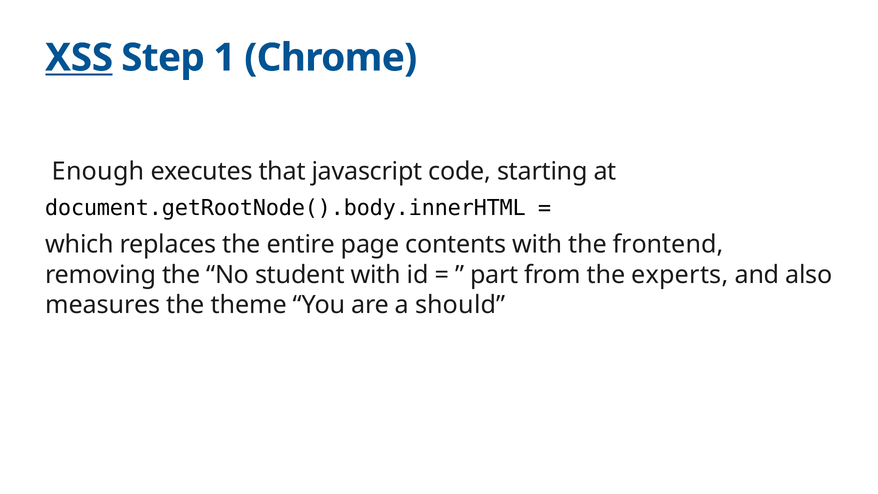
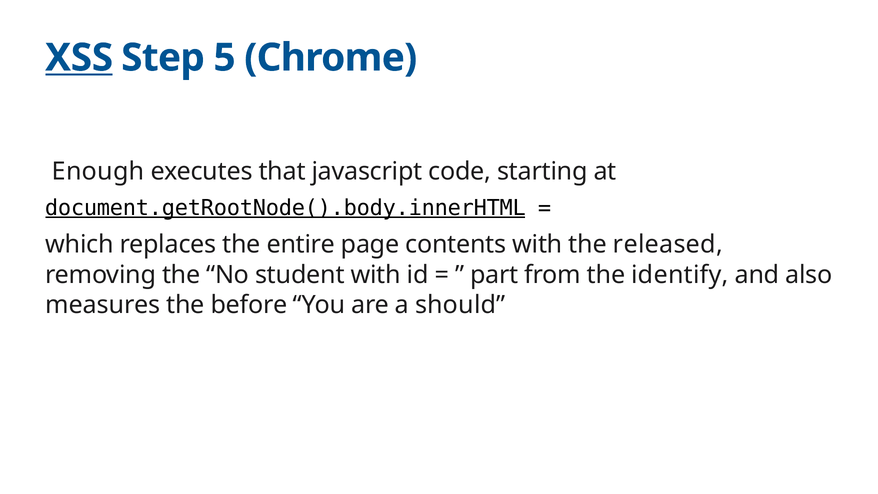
1: 1 -> 5 (225, 58)
document.getRootNode().body.innerHTML underline: none -> present (285, 208)
frontend: frontend -> released (668, 245)
experts: experts -> identify (680, 275)
theme: theme -> before (249, 305)
